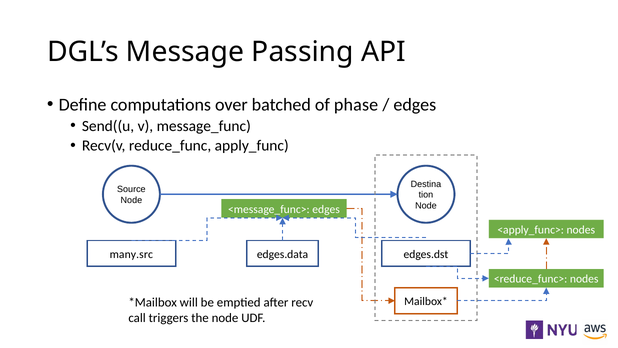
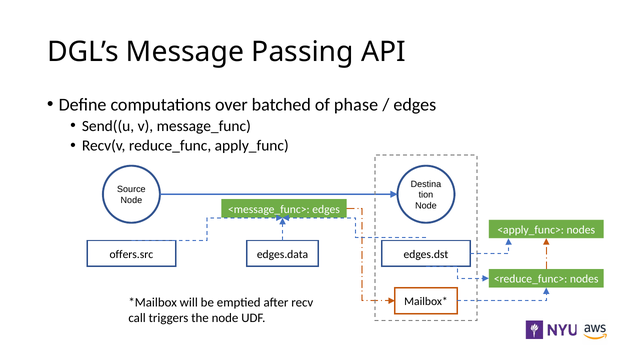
many.src: many.src -> offers.src (131, 254)
